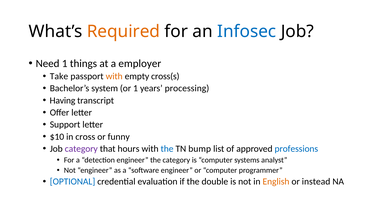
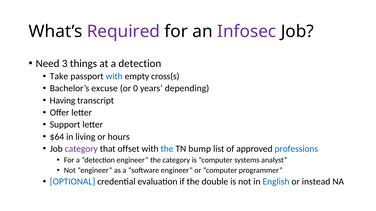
Required colour: orange -> purple (123, 32)
Infosec colour: blue -> purple (247, 32)
Need 1: 1 -> 3 (65, 64)
at a employer: employer -> detection (140, 64)
with colour: orange -> blue (114, 77)
system: system -> excuse (105, 89)
or 1: 1 -> 0 (136, 89)
processing: processing -> depending (187, 89)
$10: $10 -> $64 (57, 137)
cross: cross -> living (85, 137)
funny: funny -> hours (119, 137)
hours: hours -> offset (129, 149)
English colour: orange -> blue (276, 182)
